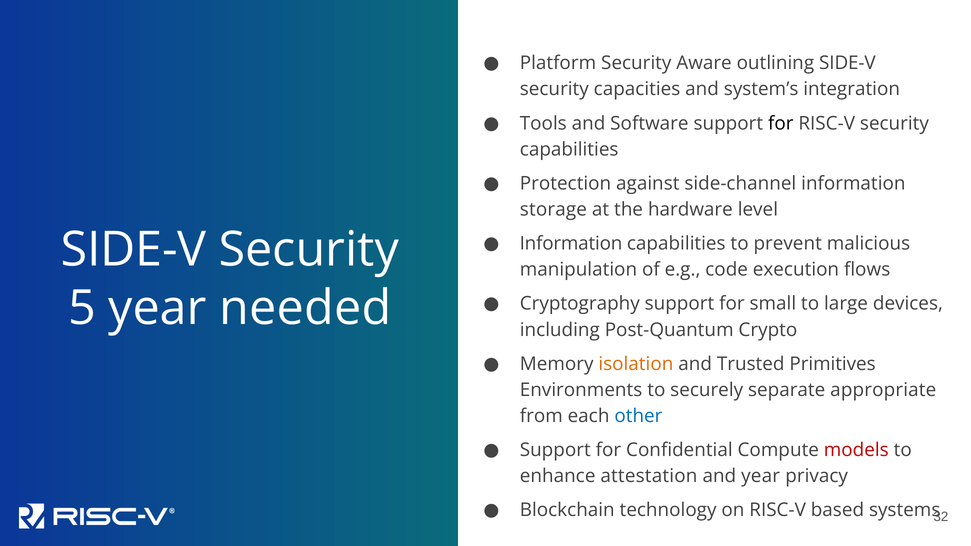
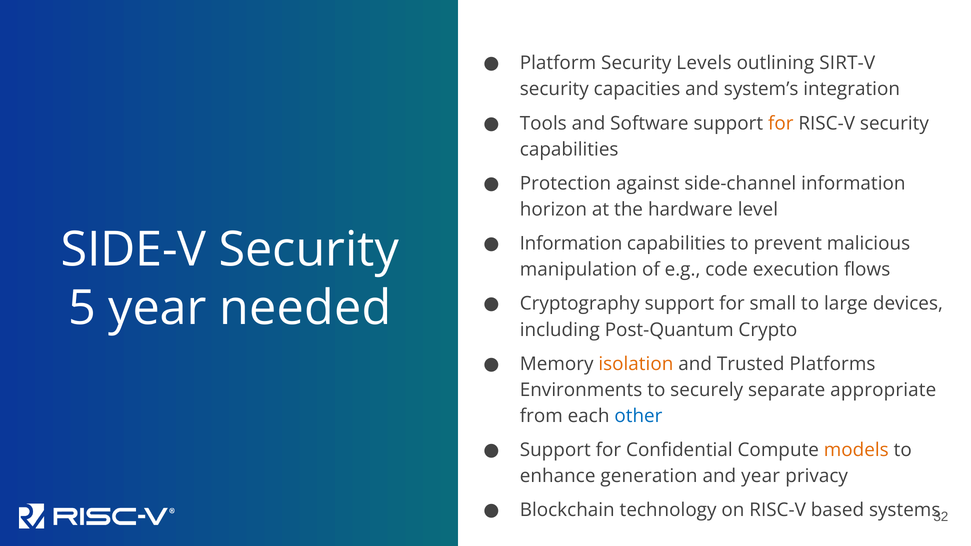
Aware: Aware -> Levels (704, 63)
outlining SIDE-V: SIDE-V -> SIRT-V (847, 63)
for colour: black -> orange (781, 123)
storage: storage -> horizon (553, 210)
Primitives: Primitives -> Platforms (832, 364)
models colour: red -> orange (856, 450)
attestation: attestation -> generation (649, 476)
